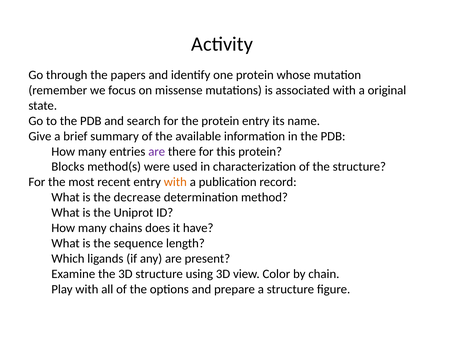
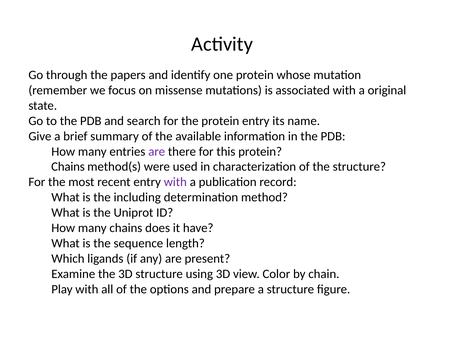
Blocks: Blocks -> Chains (68, 167)
with colour: orange -> purple (175, 182)
decrease: decrease -> including (137, 198)
